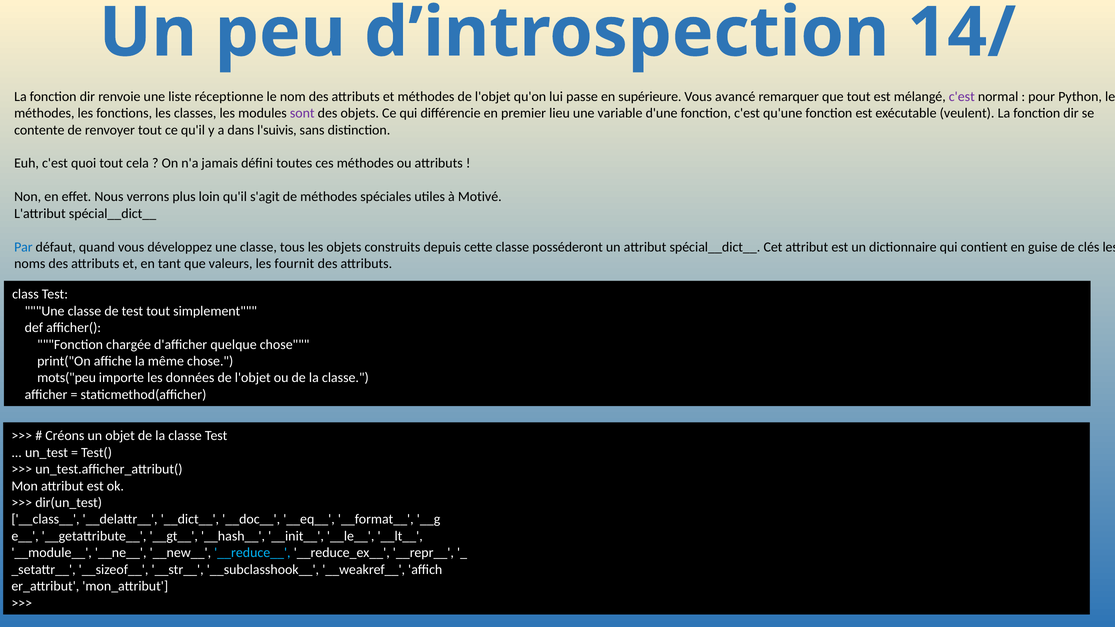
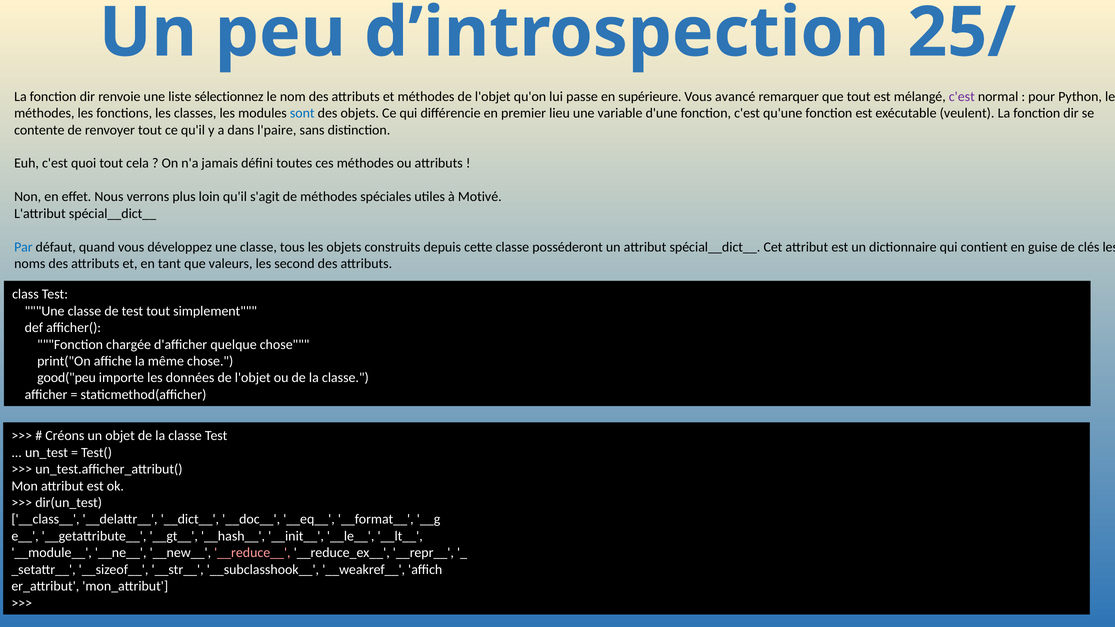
14/: 14/ -> 25/ (962, 33)
réceptionne: réceptionne -> sélectionnez (229, 97)
sont colour: purple -> blue (302, 113)
l'suivis: l'suivis -> l'paire (277, 130)
fournit: fournit -> second (294, 264)
mots("peu: mots("peu -> good("peu (67, 378)
__reduce__ colour: light blue -> pink (252, 553)
